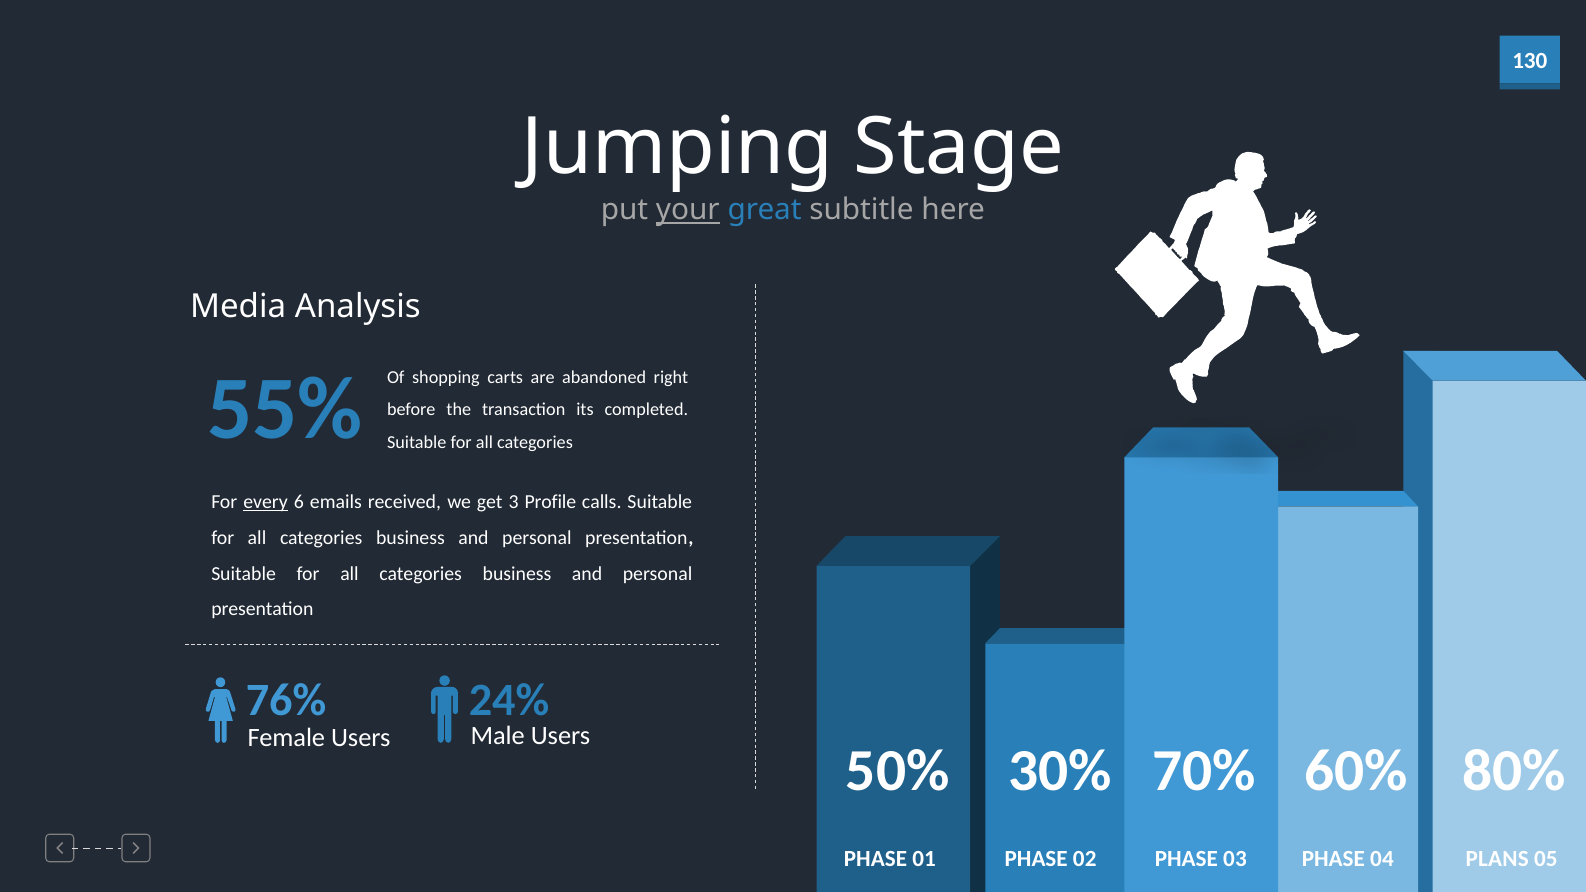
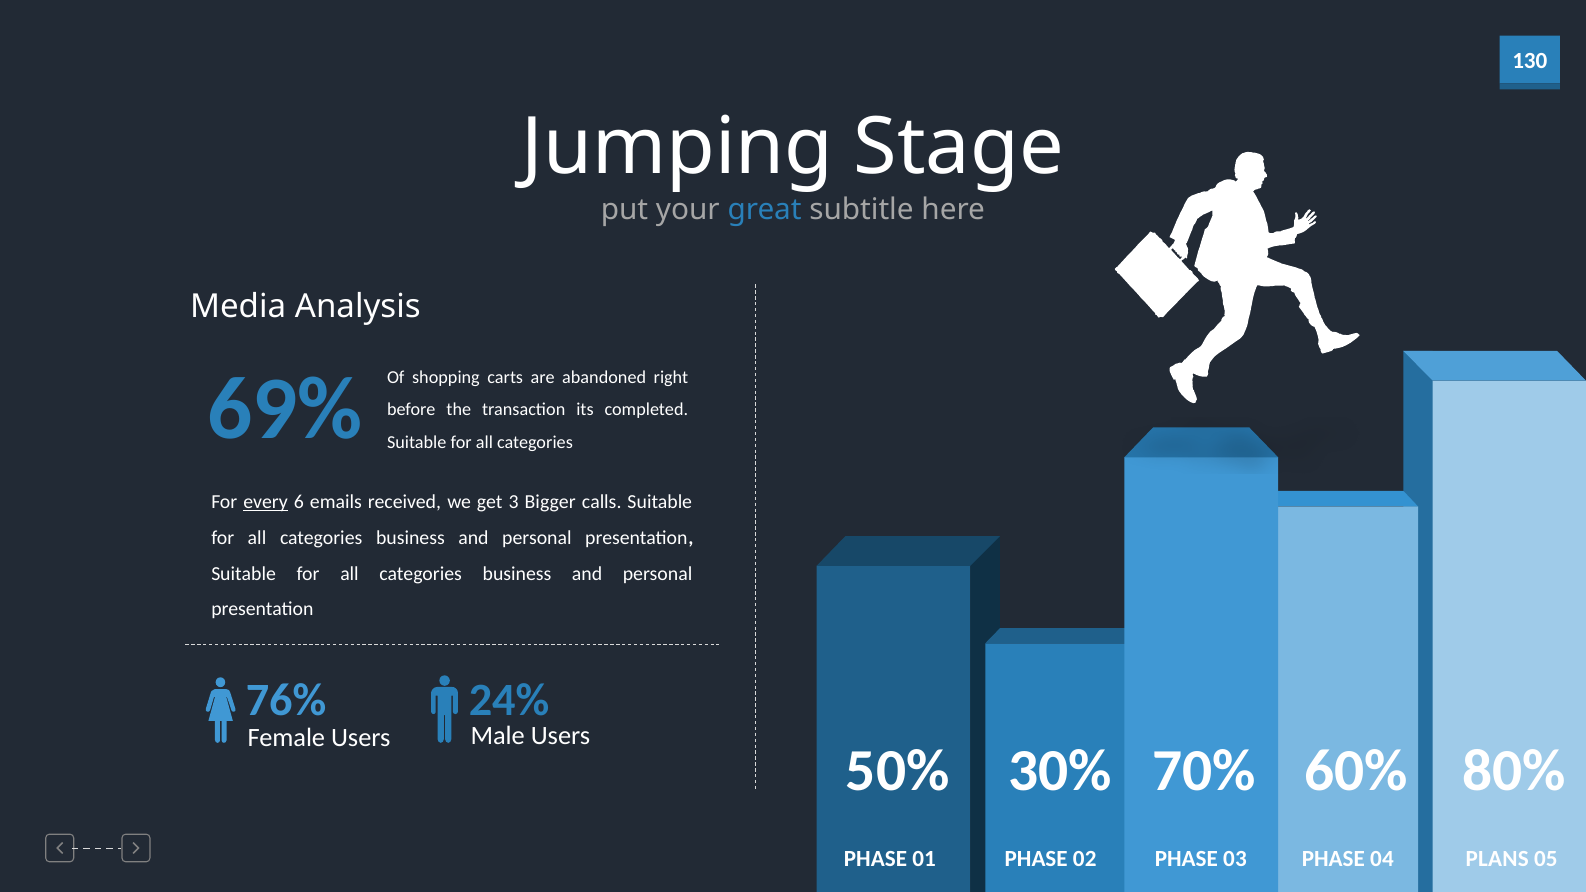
your underline: present -> none (688, 210)
55%: 55% -> 69% (285, 409)
Profile: Profile -> Bigger (550, 502)
